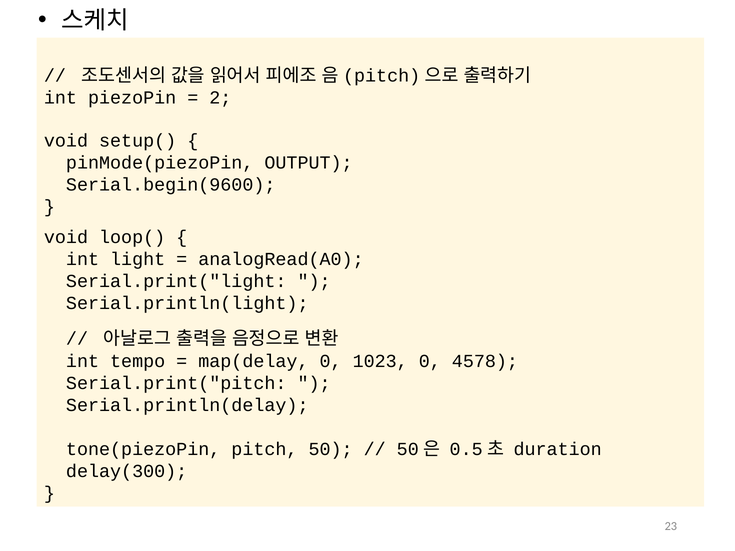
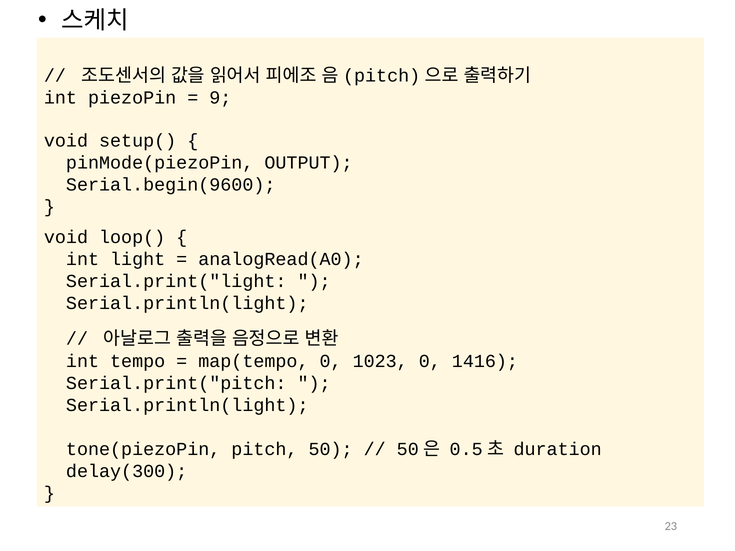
2: 2 -> 9 (220, 98)
map(delay: map(delay -> map(tempo (253, 361)
4578: 4578 -> 1416 (485, 361)
Serial.println(delay: Serial.println(delay -> Serial.println(light (187, 405)
